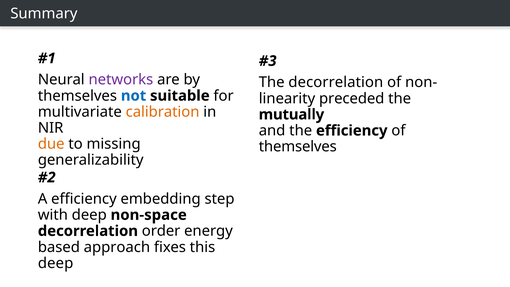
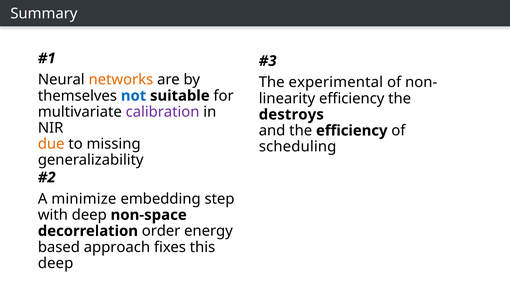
networks colour: purple -> orange (121, 80)
The decorrelation: decorrelation -> experimental (336, 82)
preceded: preceded -> efficiency (352, 98)
calibration colour: orange -> purple (163, 112)
mutually: mutually -> destroys (291, 114)
themselves: themselves -> scheduling (298, 147)
A efficiency: efficiency -> minimize (84, 199)
